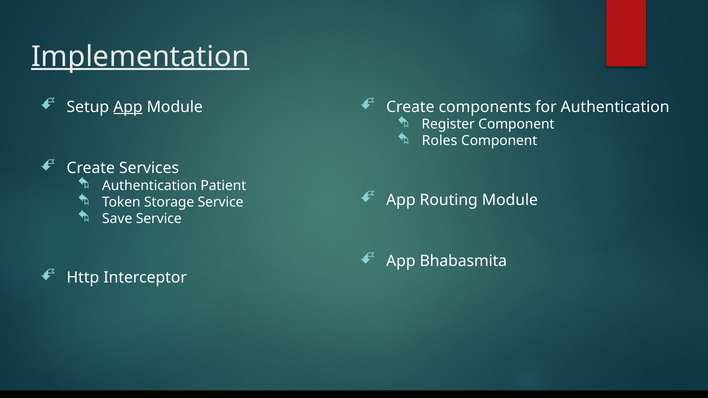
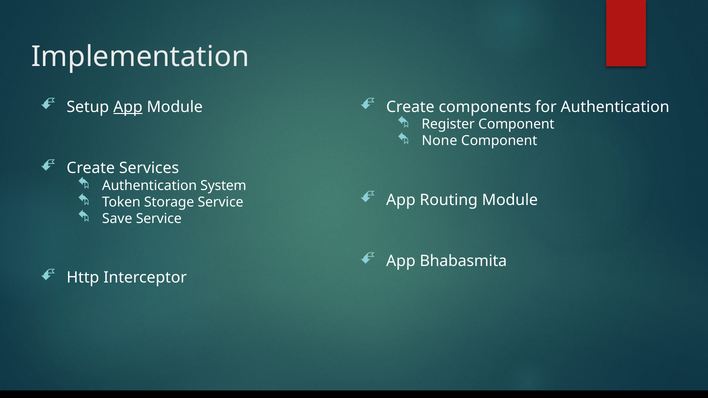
Implementation underline: present -> none (140, 57)
Roles: Roles -> None (440, 141)
Patient: Patient -> System (223, 186)
